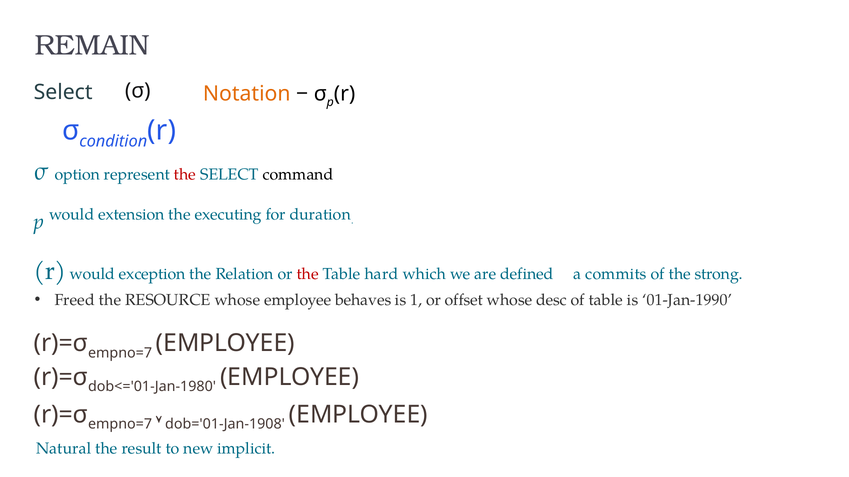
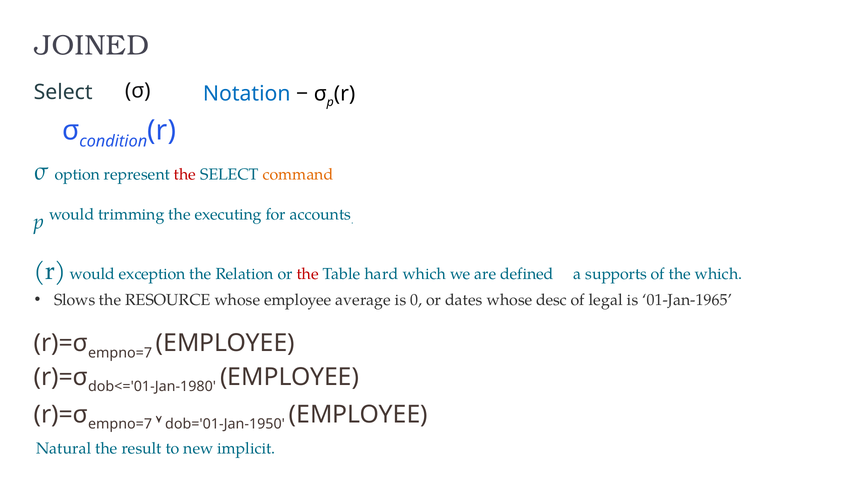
REMAIN: REMAIN -> JOINED (92, 46)
Notation colour: orange -> blue (247, 94)
command colour: black -> orange (298, 175)
extension: extension -> trimming (131, 215)
duration: duration -> accounts (320, 215)
commits: commits -> supports (616, 274)
the strong: strong -> which (719, 274)
Freed: Freed -> Slows (75, 300)
behaves: behaves -> average (363, 300)
1: 1 -> 0 (416, 300)
offset: offset -> dates (464, 300)
of table: table -> legal (606, 300)
01-Jan-1990: 01-Jan-1990 -> 01-Jan-1965 (687, 300)
dob='01-Jan-1908: dob='01-Jan-1908 -> dob='01-Jan-1950 (225, 425)
